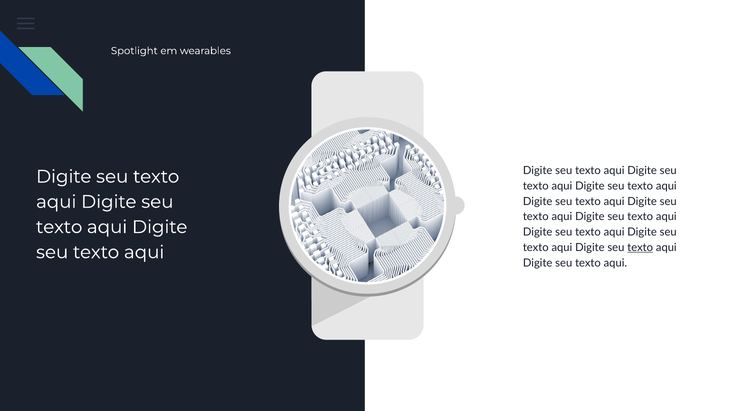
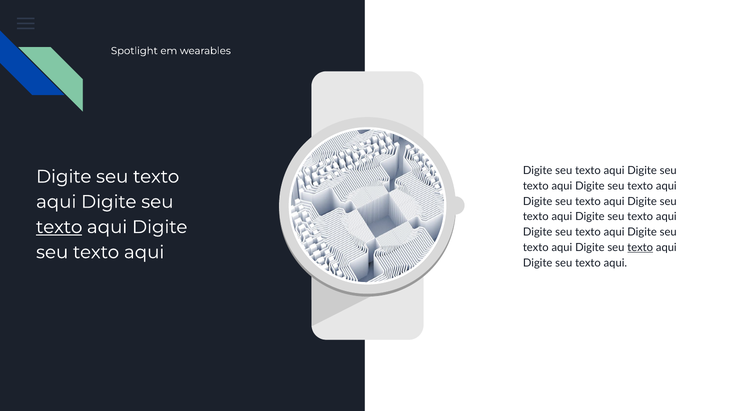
texto underline: none -> present (59, 227)
